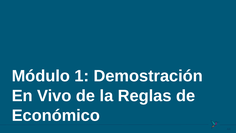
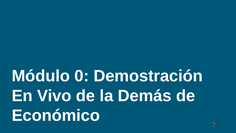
1: 1 -> 0 (82, 76)
Reglas: Reglas -> Demás (145, 96)
